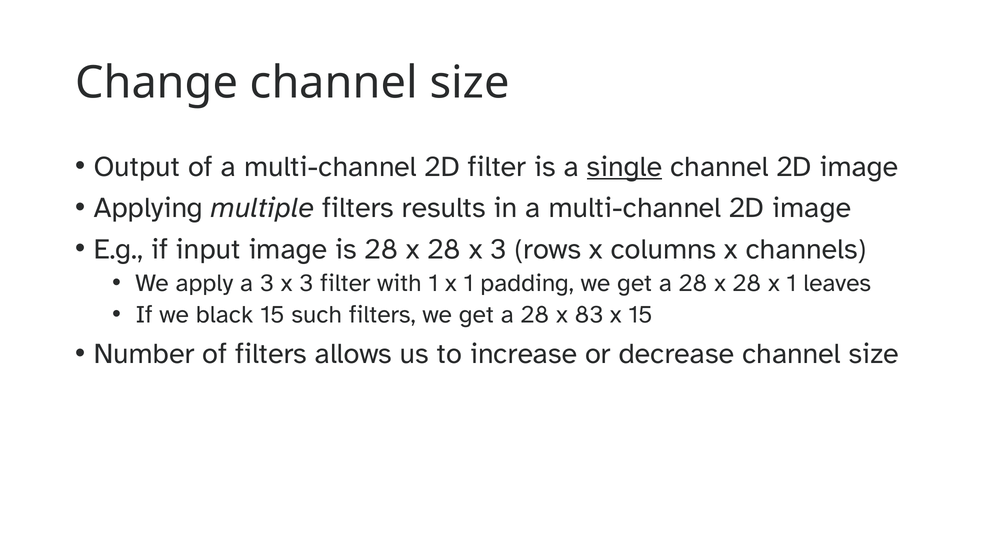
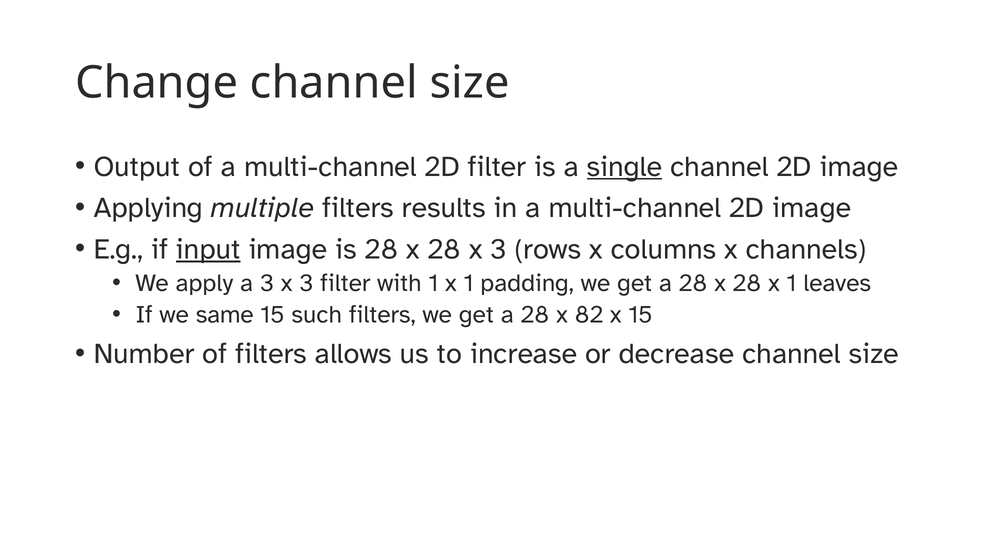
input underline: none -> present (208, 249)
black: black -> same (225, 315)
83: 83 -> 82 (589, 315)
